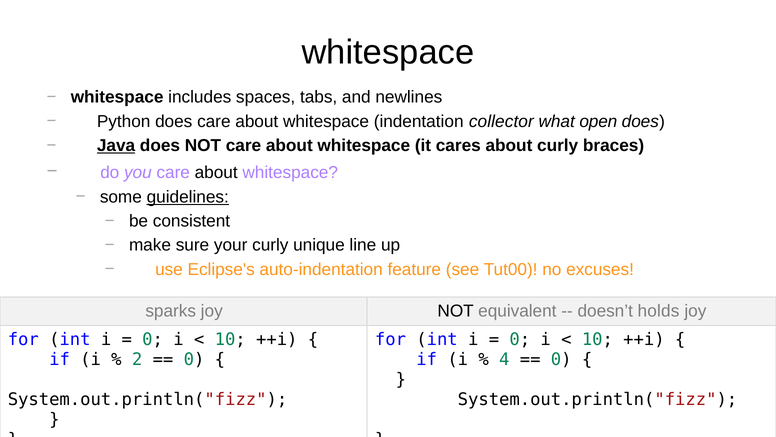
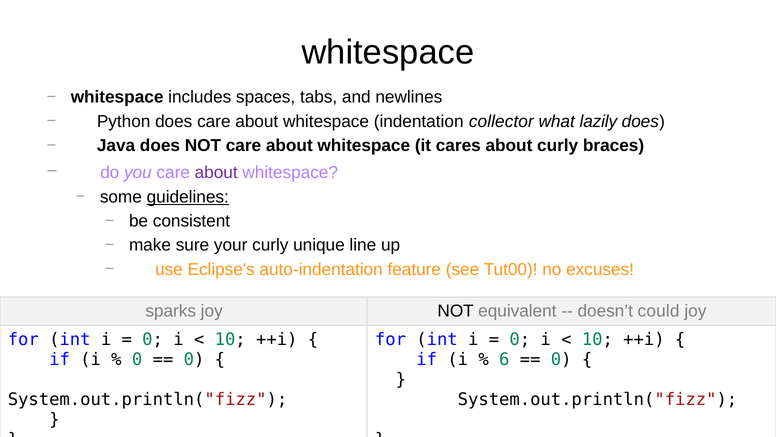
open: open -> lazily (598, 121)
Java underline: present -> none (116, 145)
about colour: black -> purple (216, 172)
holds: holds -> could (659, 311)
2: 2 -> 0 (137, 359)
4: 4 -> 6 (504, 359)
